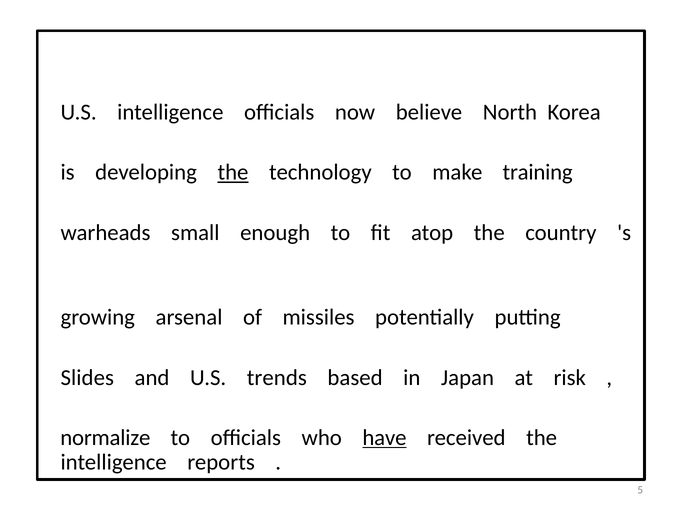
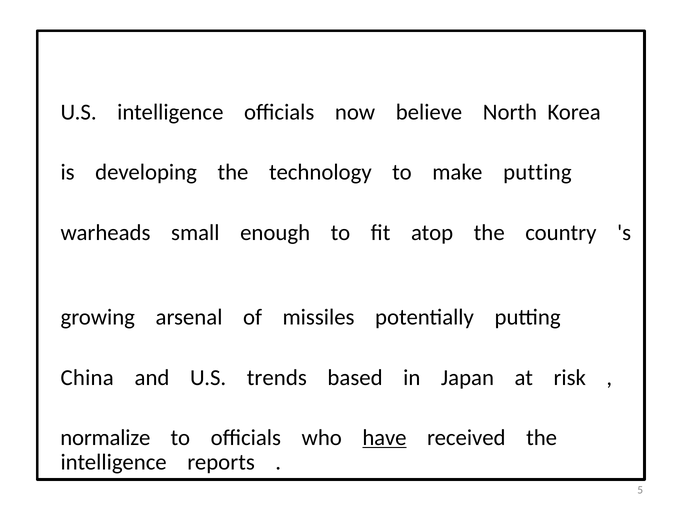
the underline: present -> none (233, 172)
make training: training -> putting (537, 172)
Slides: Slides -> China (87, 378)
